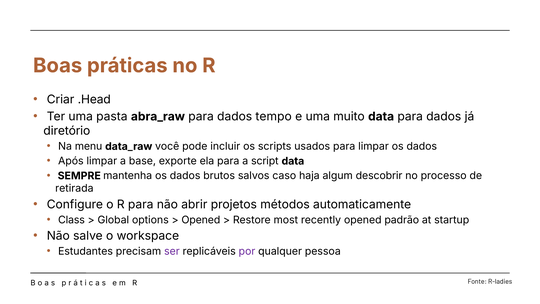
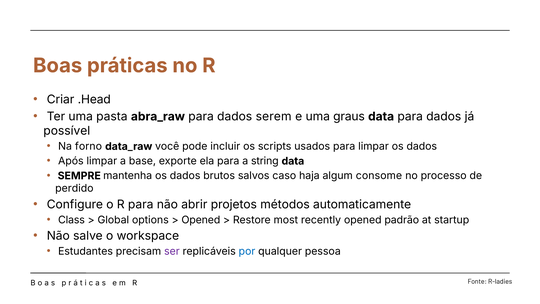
tempo: tempo -> serem (274, 116)
muito: muito -> graus (349, 116)
diretório: diretório -> possível (67, 131)
menu: menu -> forno (88, 146)
script: script -> string (265, 161)
descobrir: descobrir -> consome (379, 176)
retirada: retirada -> perdido (74, 188)
por colour: purple -> blue (247, 251)
